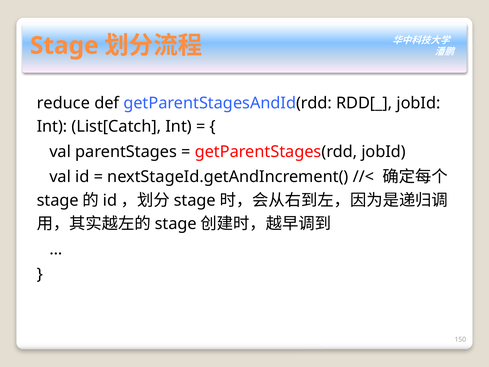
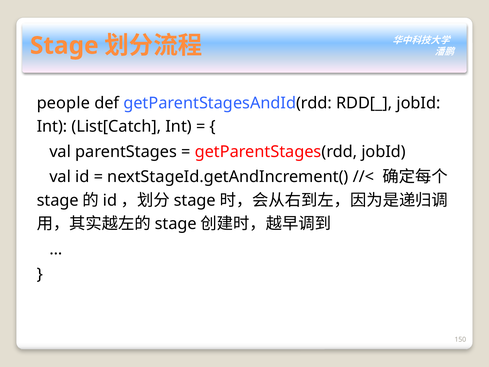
reduce: reduce -> people (63, 103)
